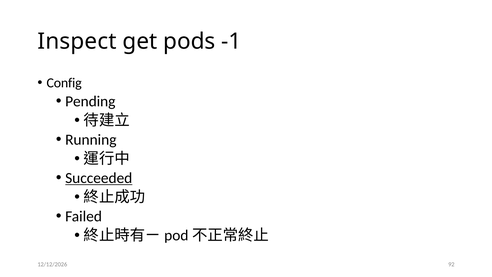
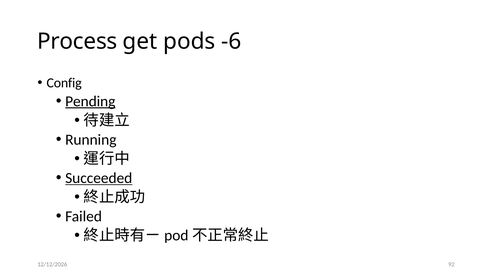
Inspect: Inspect -> Process (77, 41)
-1: -1 -> -6 (231, 41)
Pending underline: none -> present (90, 101)
